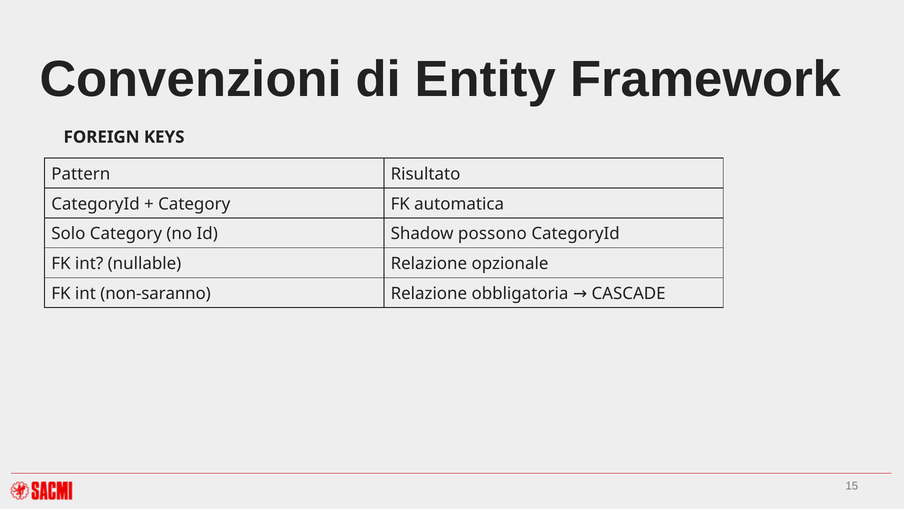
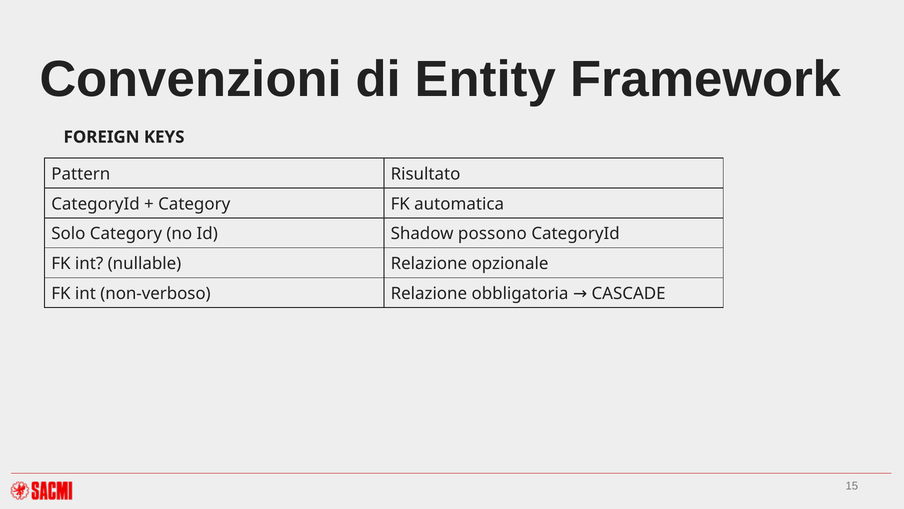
non-saranno: non-saranno -> non-verboso (155, 293)
